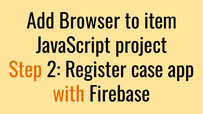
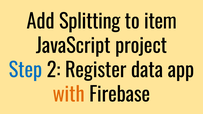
Browser: Browser -> Splitting (90, 22)
Step colour: orange -> blue (25, 71)
case: case -> data (147, 71)
